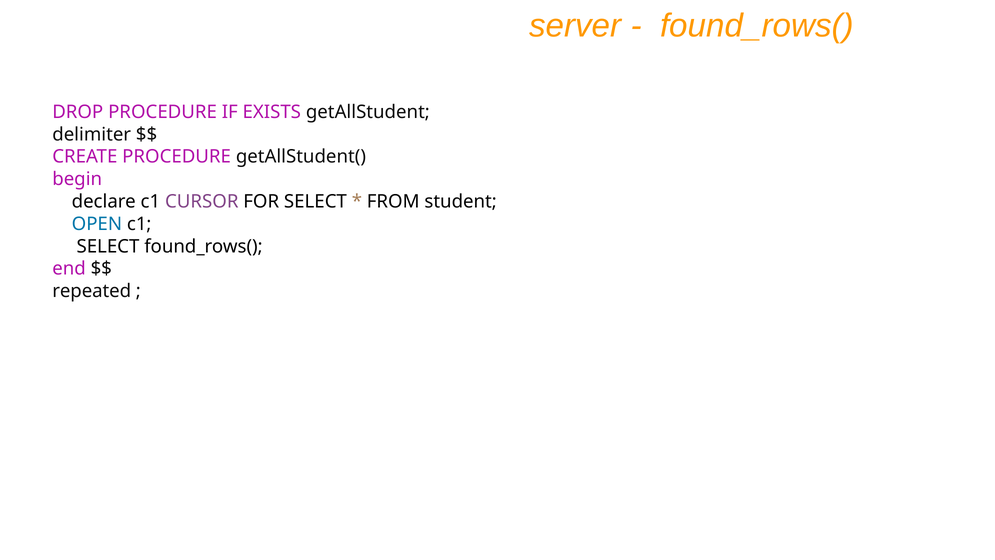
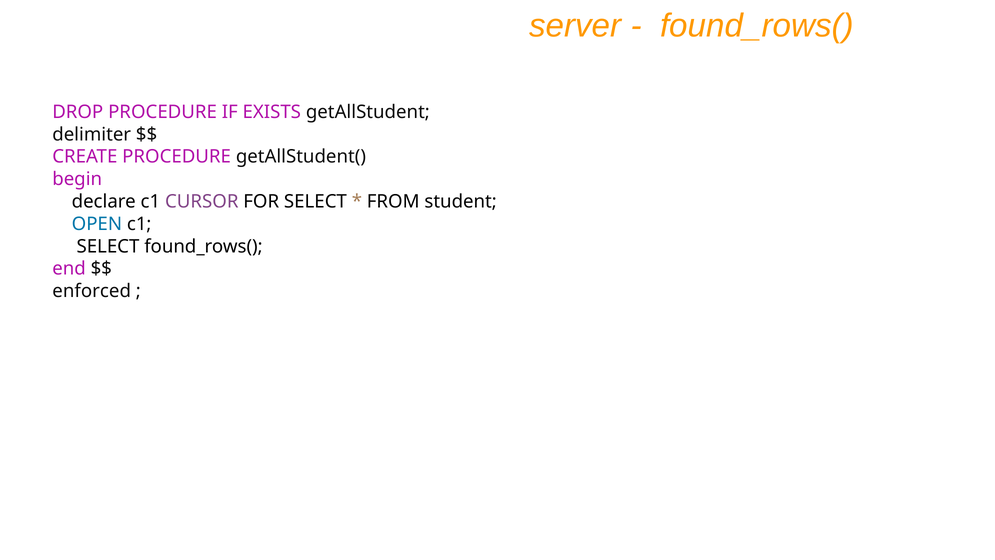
repeated: repeated -> enforced (92, 291)
